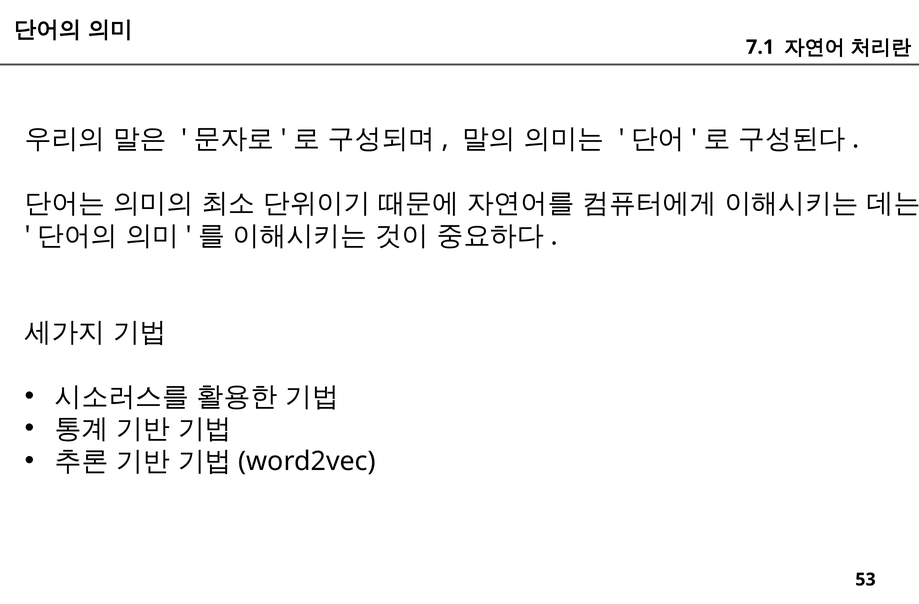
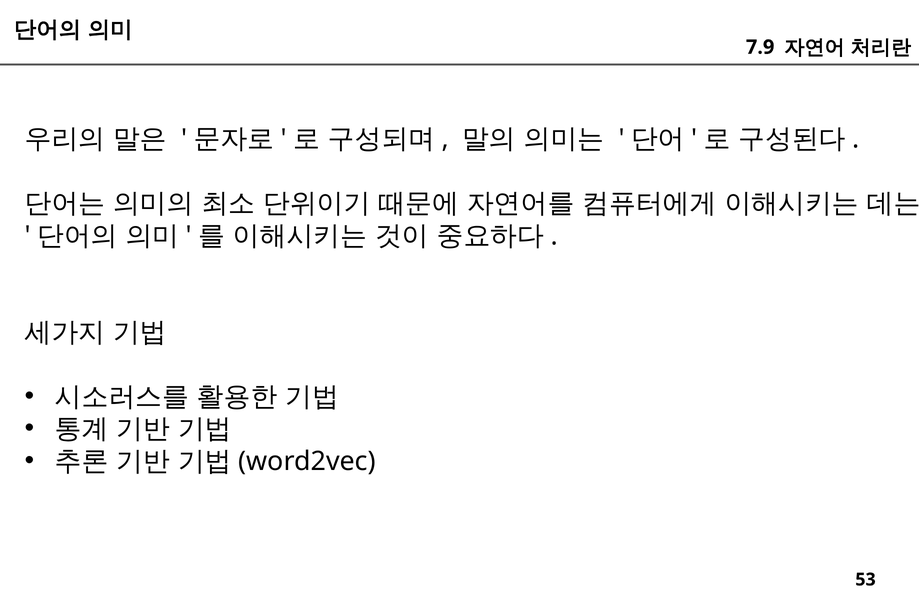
7.1: 7.1 -> 7.9 (760, 47)
